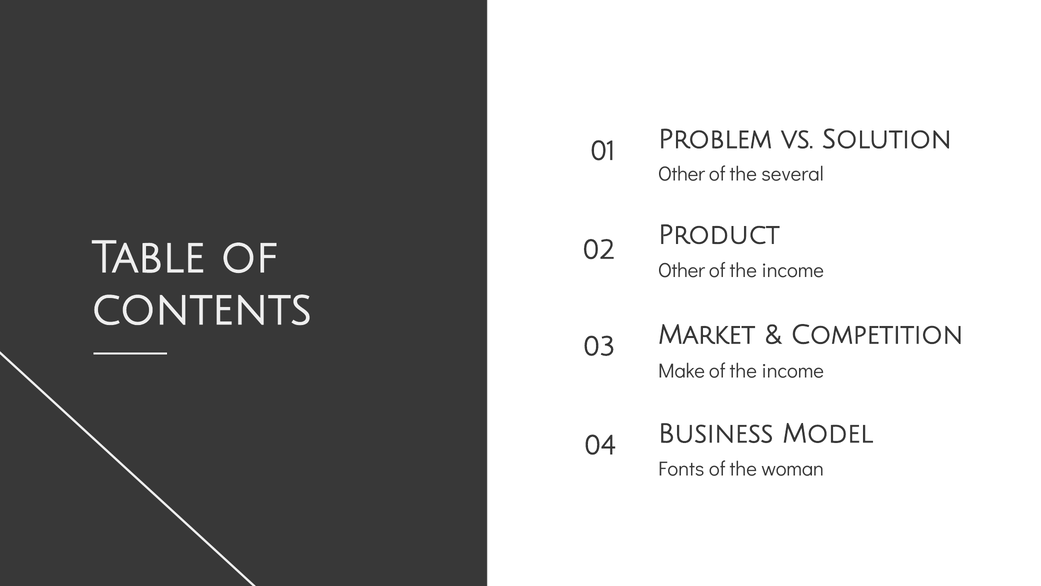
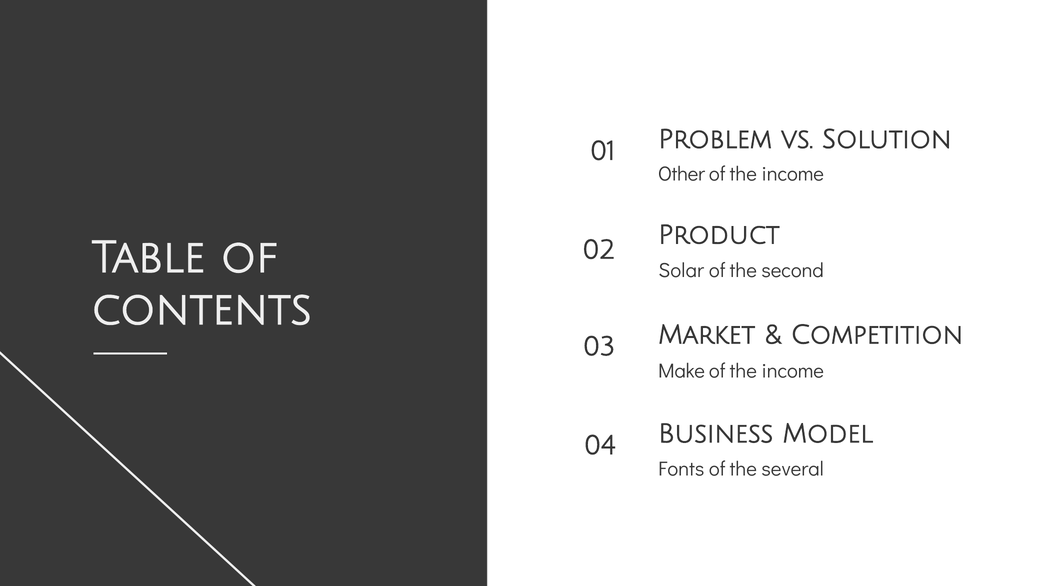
several: several -> income (793, 174)
Other: Other -> Solar (681, 270)
income: income -> second (793, 270)
woman: woman -> several (793, 469)
